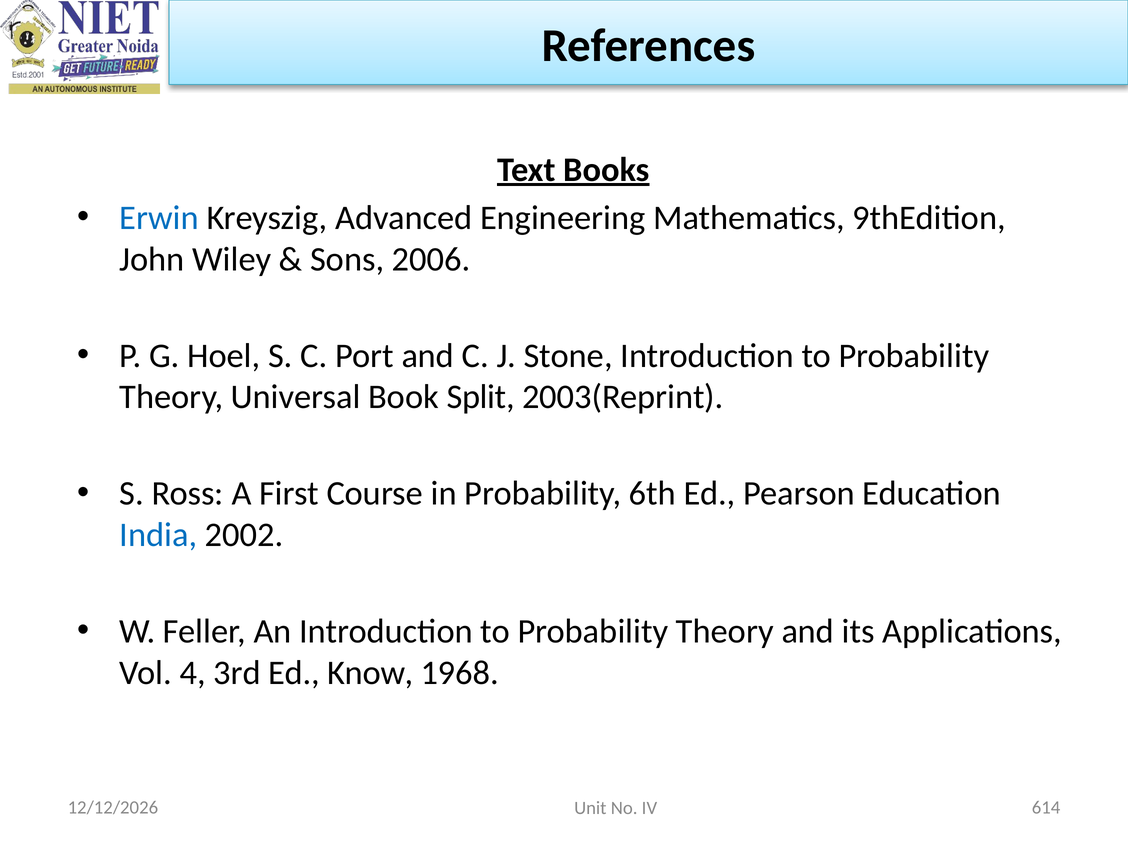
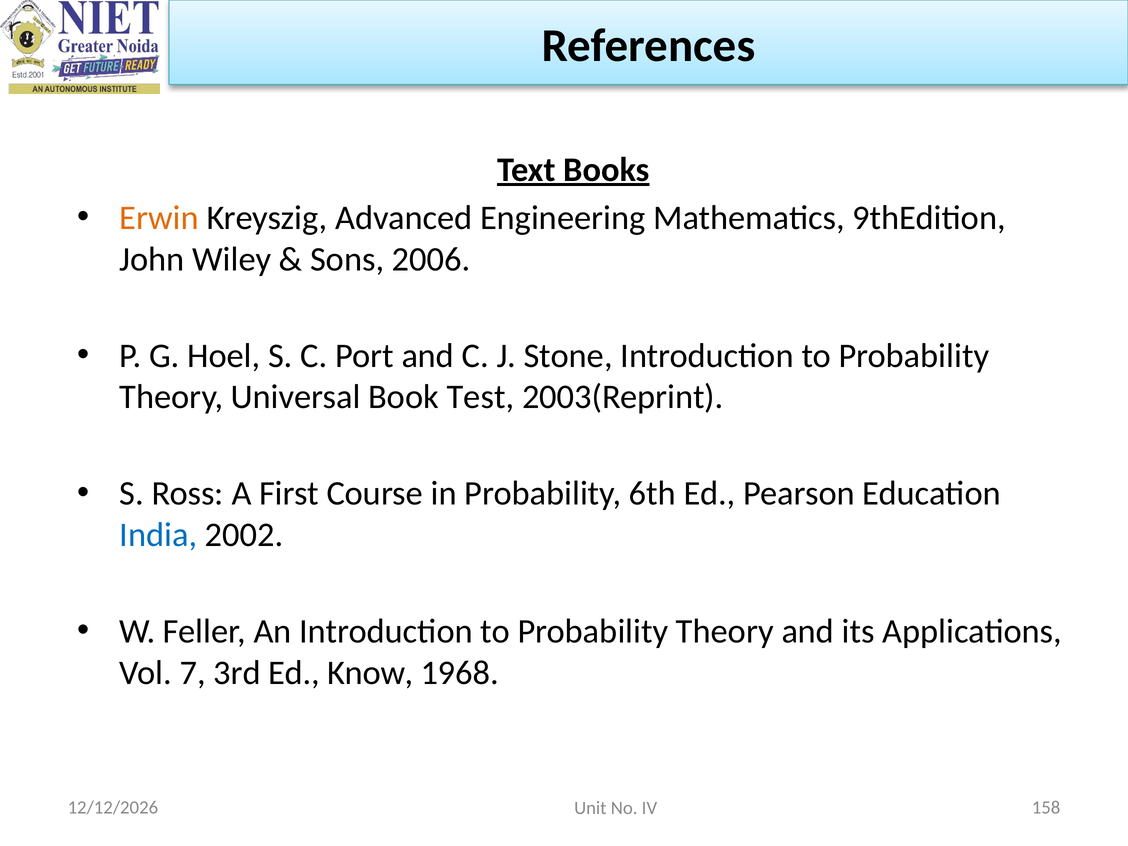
Erwin colour: blue -> orange (159, 218)
Split: Split -> Test (480, 397)
4: 4 -> 7 (193, 673)
614: 614 -> 158 (1046, 808)
